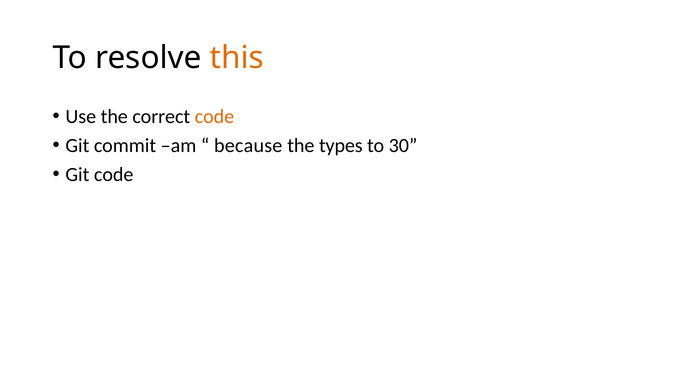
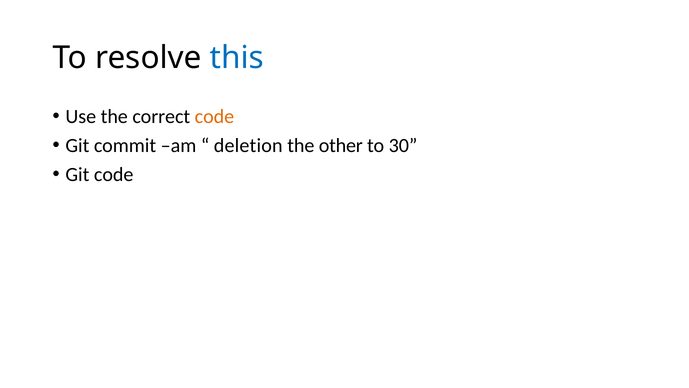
this colour: orange -> blue (237, 58)
because: because -> deletion (248, 145)
types: types -> other (341, 145)
